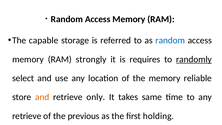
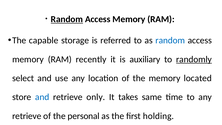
Random underline: none -> present (67, 19)
strongly: strongly -> recently (91, 59)
requires: requires -> auxiliary (145, 59)
reliable: reliable -> located (198, 78)
and colour: orange -> blue (42, 97)
previous: previous -> personal (84, 116)
